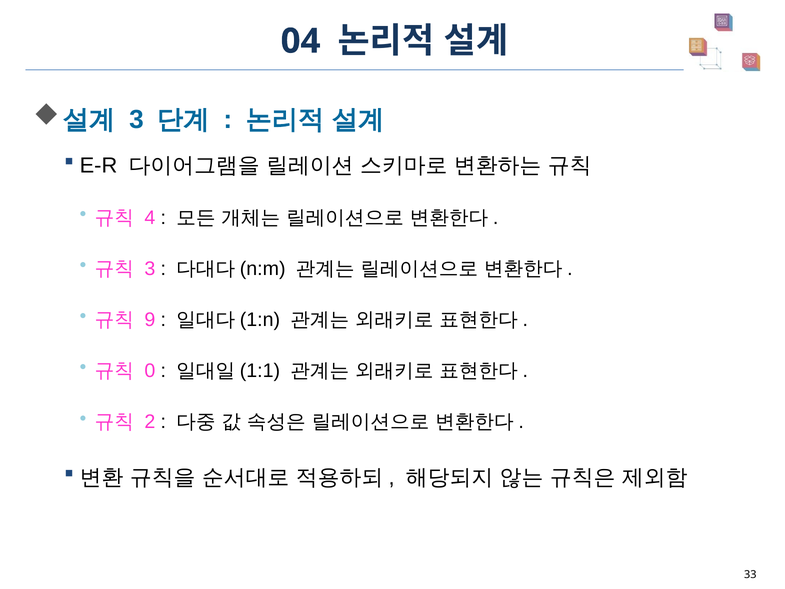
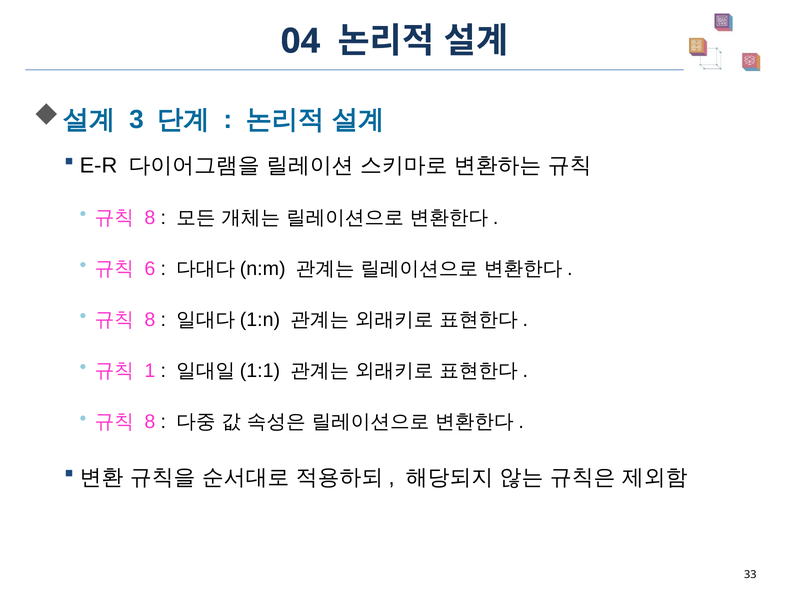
4: 4 -> 8 (150, 217)
3: 3 -> 6 (150, 268)
9: 9 -> 8 (150, 320)
0: 0 -> 1 (150, 371)
2: 2 -> 8 (150, 422)
